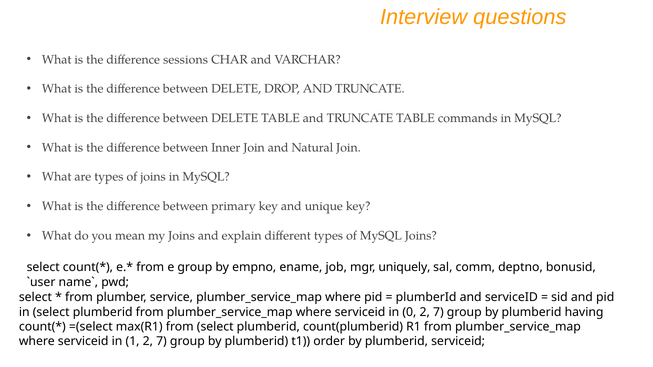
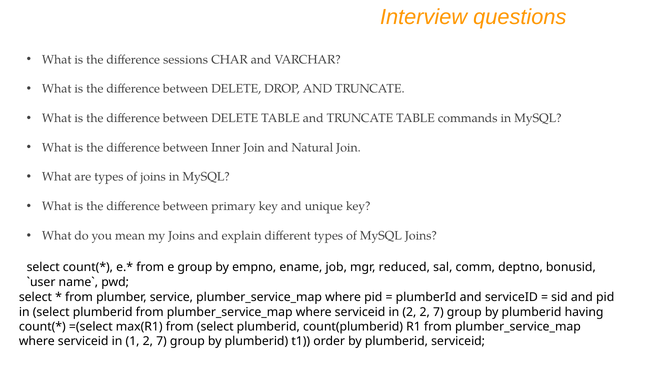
uniquely: uniquely -> reduced (404, 268)
in 0: 0 -> 2 (409, 312)
